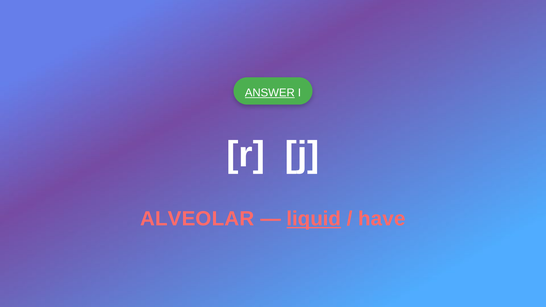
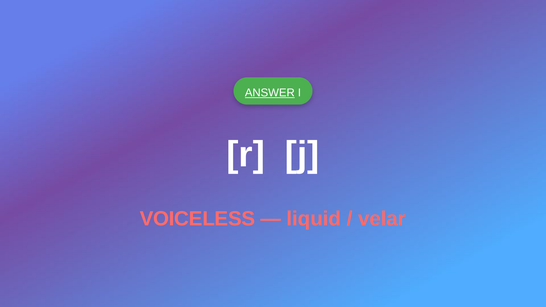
ALVEOLAR: ALVEOLAR -> VOICELESS (197, 219)
liquid underline: present -> none (314, 219)
have: have -> velar (382, 219)
